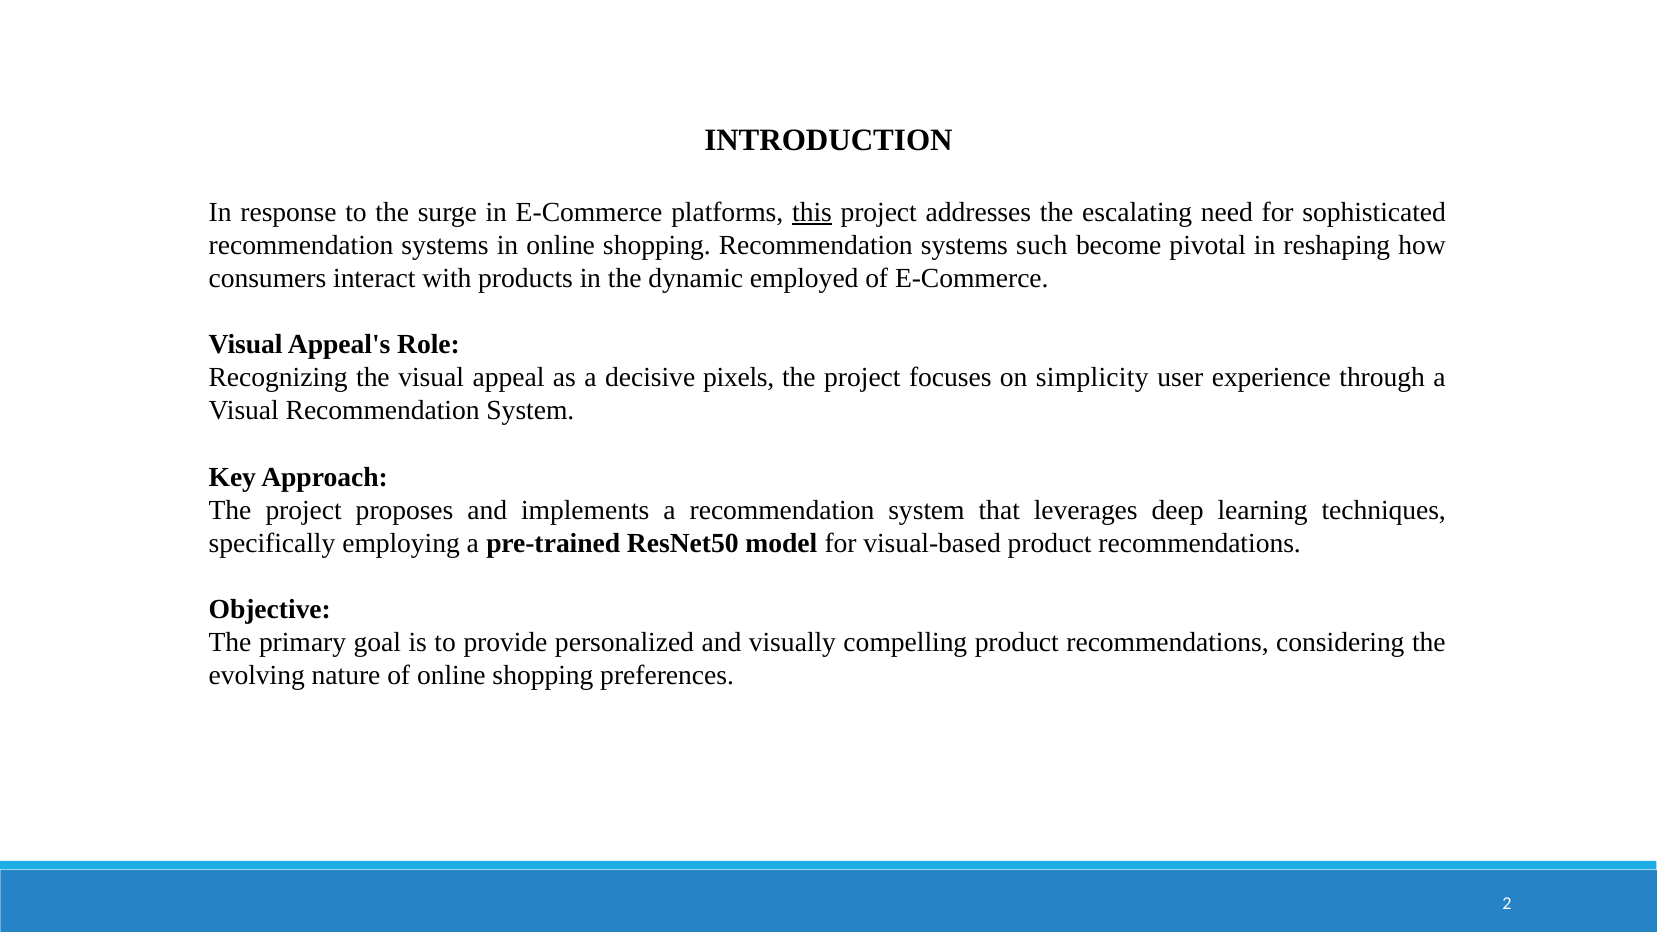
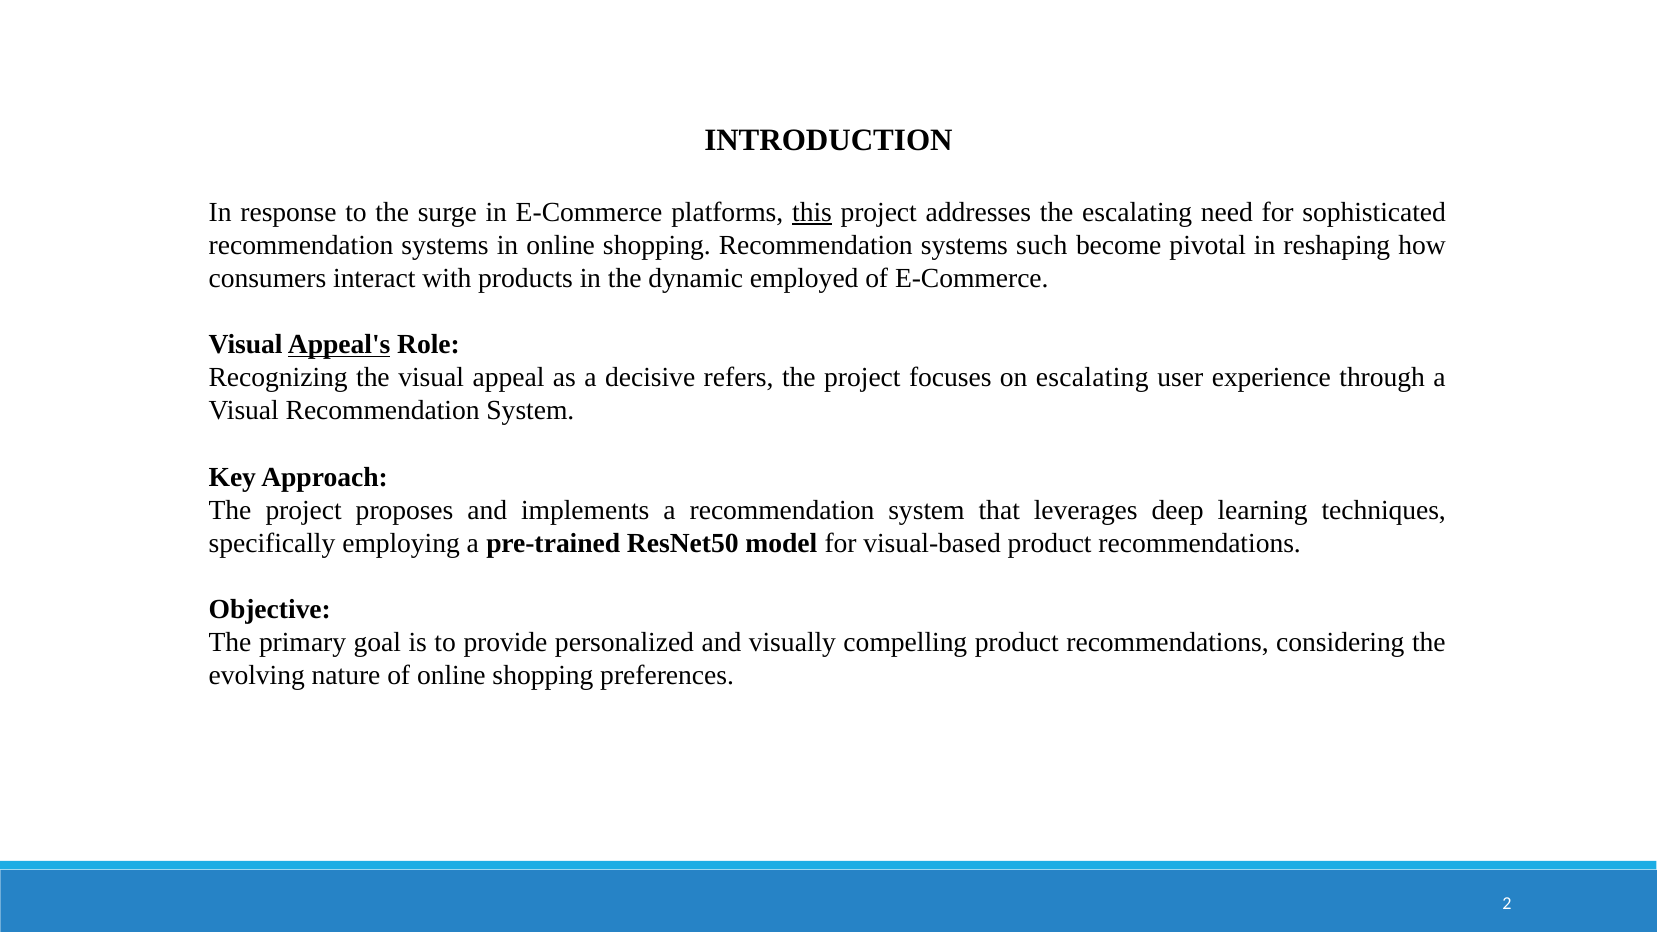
Appeal's underline: none -> present (339, 345)
pixels: pixels -> refers (739, 378)
on simplicity: simplicity -> escalating (1092, 378)
